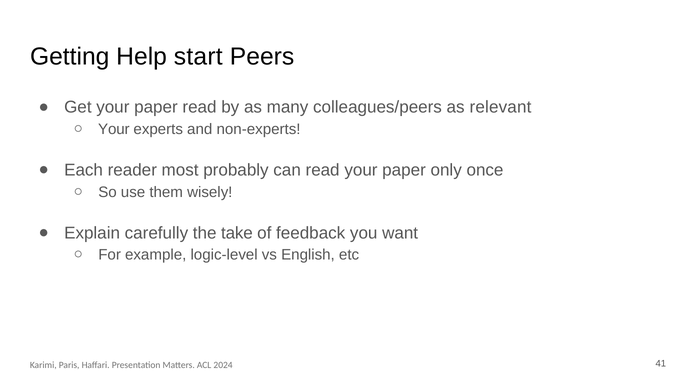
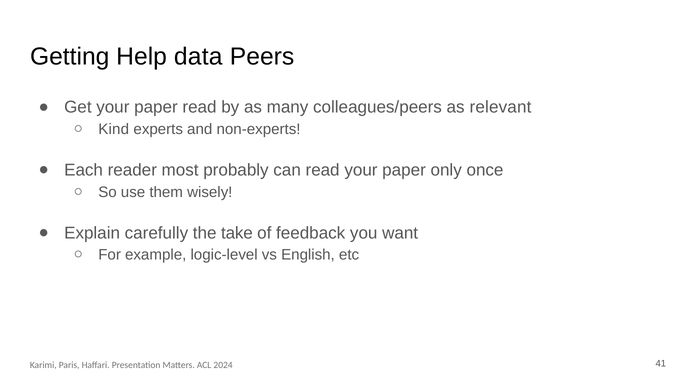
start: start -> data (198, 57)
Your: Your -> Kind (114, 129)
